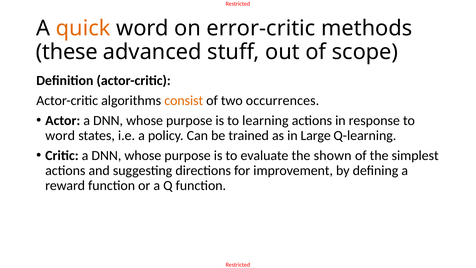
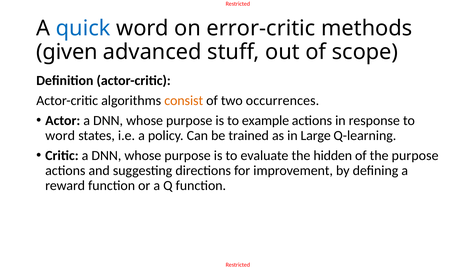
quick colour: orange -> blue (83, 28)
these: these -> given (67, 52)
learning: learning -> example (265, 120)
shown: shown -> hidden (333, 155)
the simplest: simplest -> purpose (415, 155)
